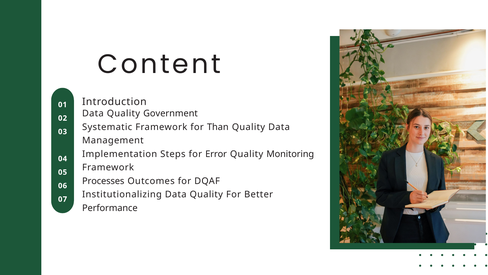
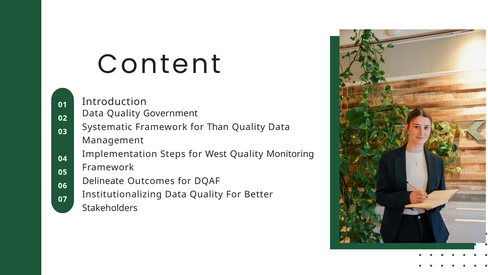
Error: Error -> West (216, 154)
Processes: Processes -> Delineate (103, 181)
Performance: Performance -> Stakeholders (110, 208)
